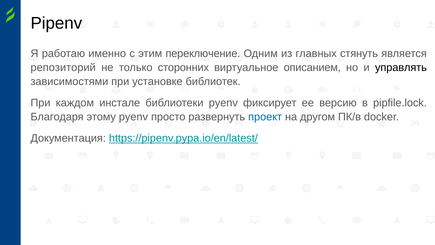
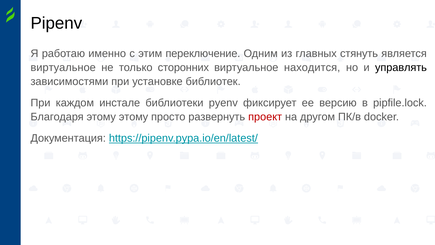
репозиторий: репозиторий -> виртуальное (63, 68)
описанием: описанием -> находится (312, 68)
этому pyenv: pyenv -> этому (133, 117)
проект colour: blue -> red (265, 117)
